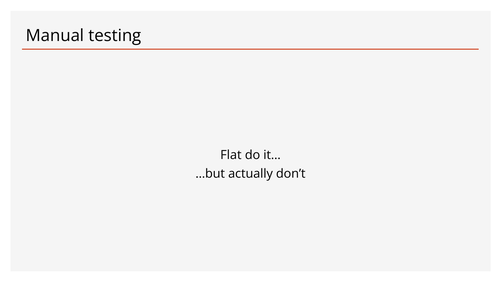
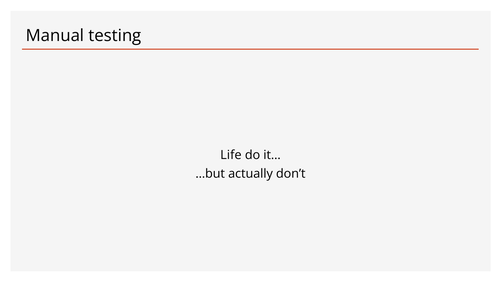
Flat: Flat -> Life (231, 155)
